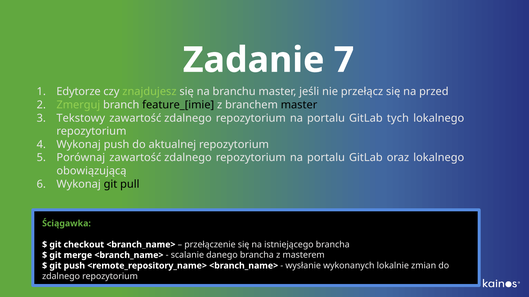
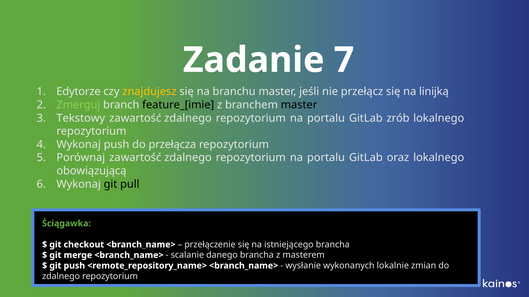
znajdujesz colour: light green -> yellow (149, 92)
przed: przed -> linijką (434, 92)
tych: tych -> zrób (398, 118)
aktualnej: aktualnej -> przełącza (172, 145)
